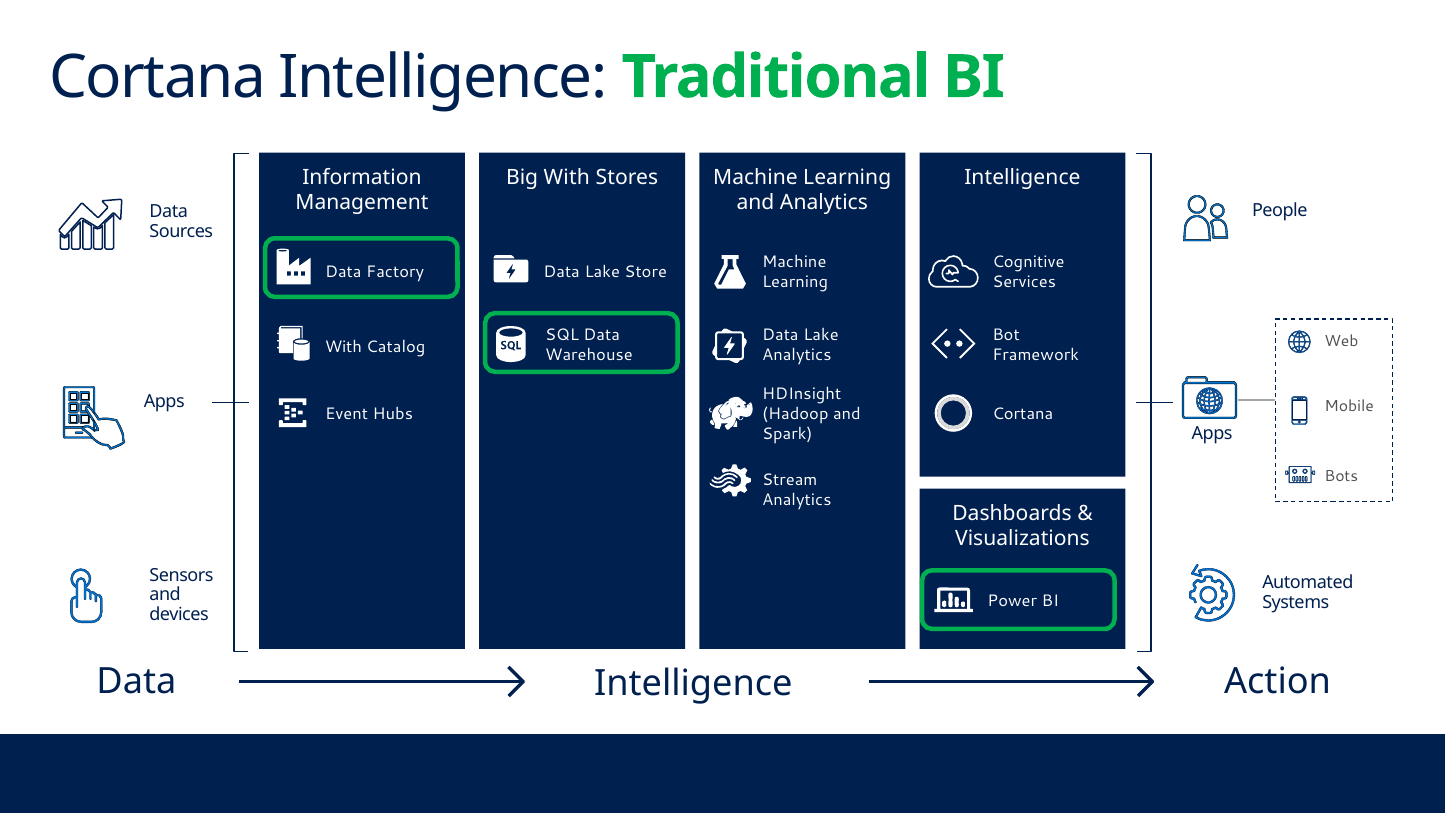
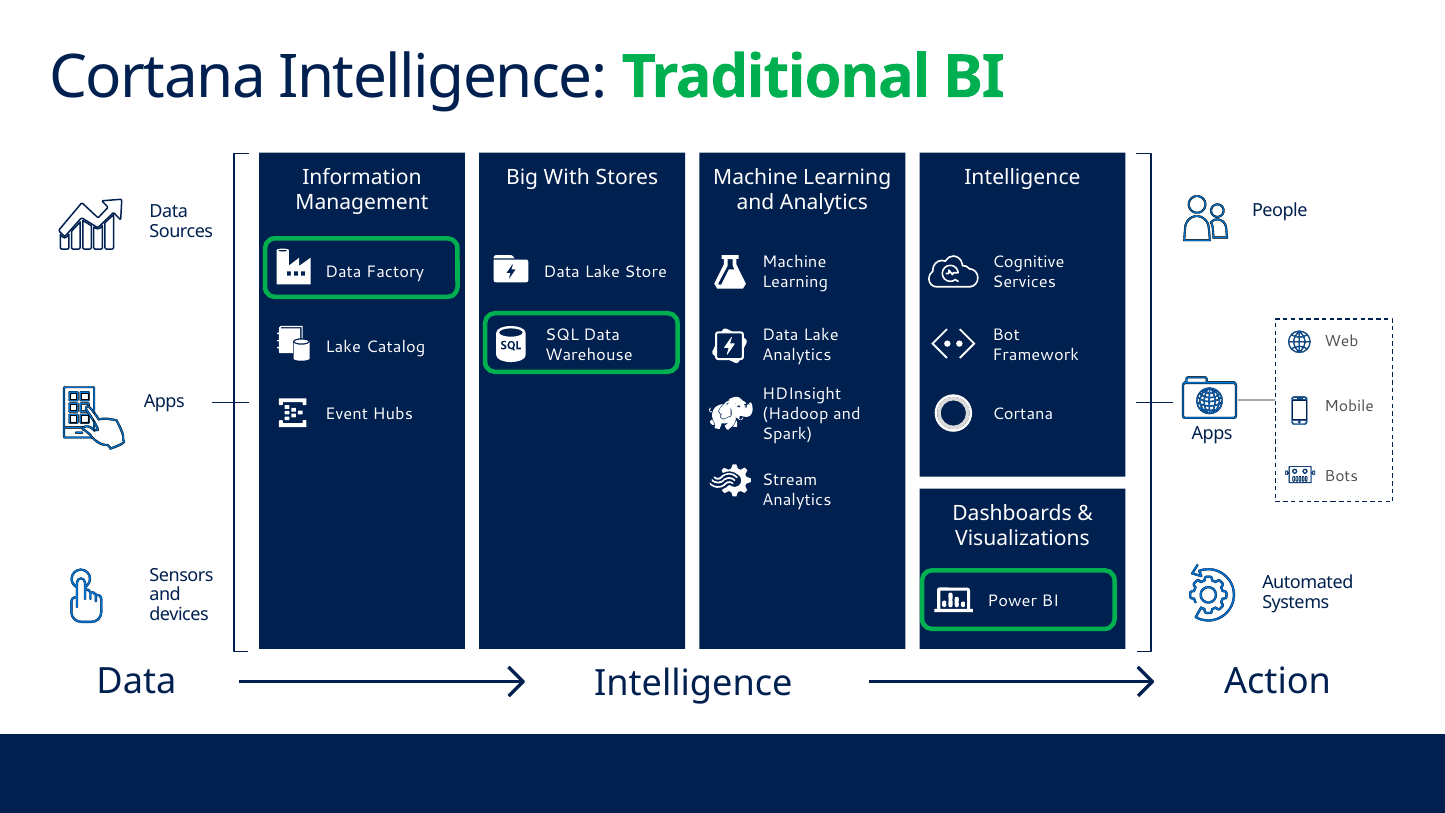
With: With -> Lake (343, 347)
